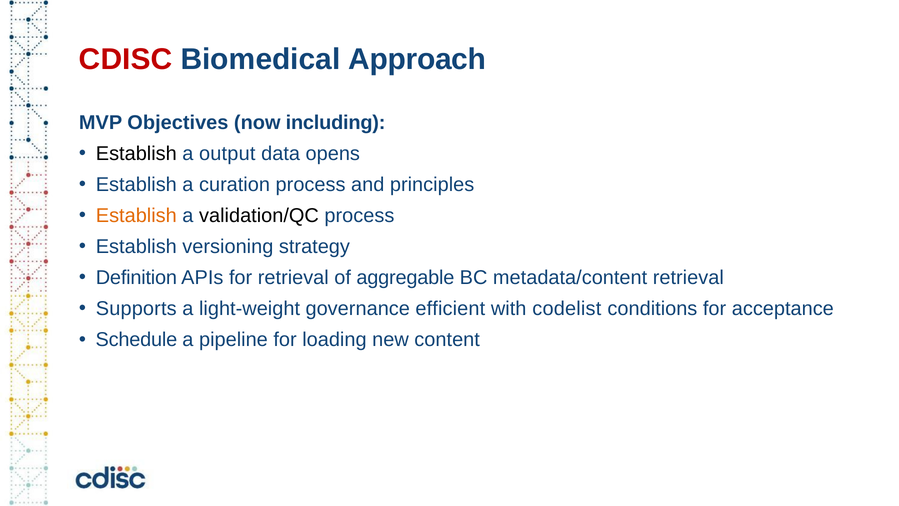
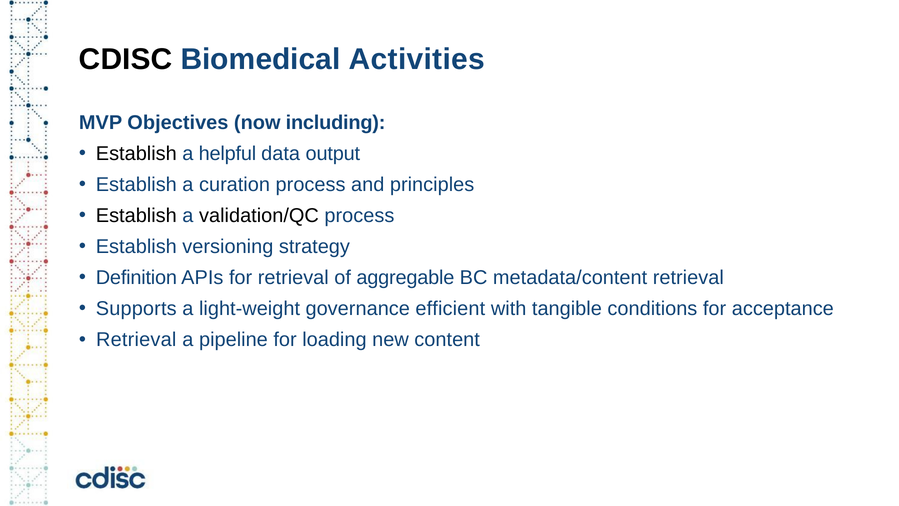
CDISC colour: red -> black (126, 59)
Approach: Approach -> Activities (417, 59)
output: output -> helpful (227, 153)
opens: opens -> output (333, 153)
Establish colour: orange -> black (136, 215)
codelist: codelist -> tangible (567, 309)
Schedule: Schedule -> Retrieval (136, 340)
